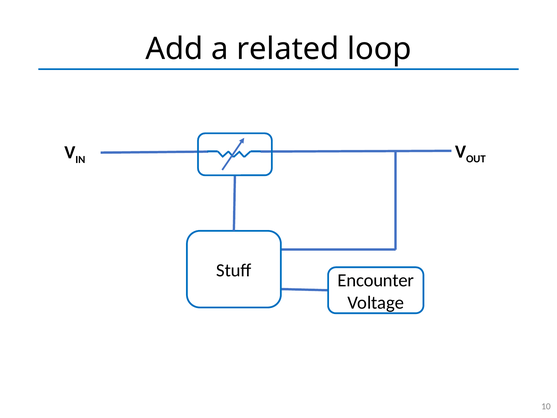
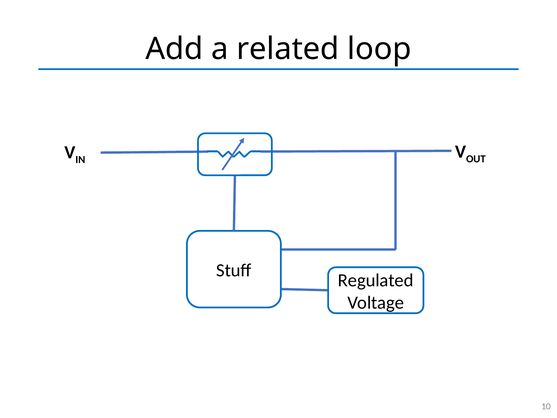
Encounter: Encounter -> Regulated (376, 280)
